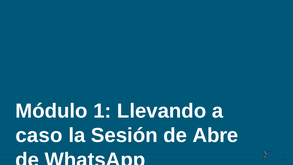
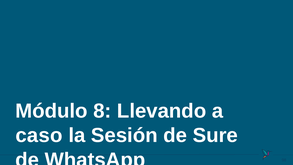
1: 1 -> 8 (102, 111)
Abre: Abre -> Sure (215, 135)
